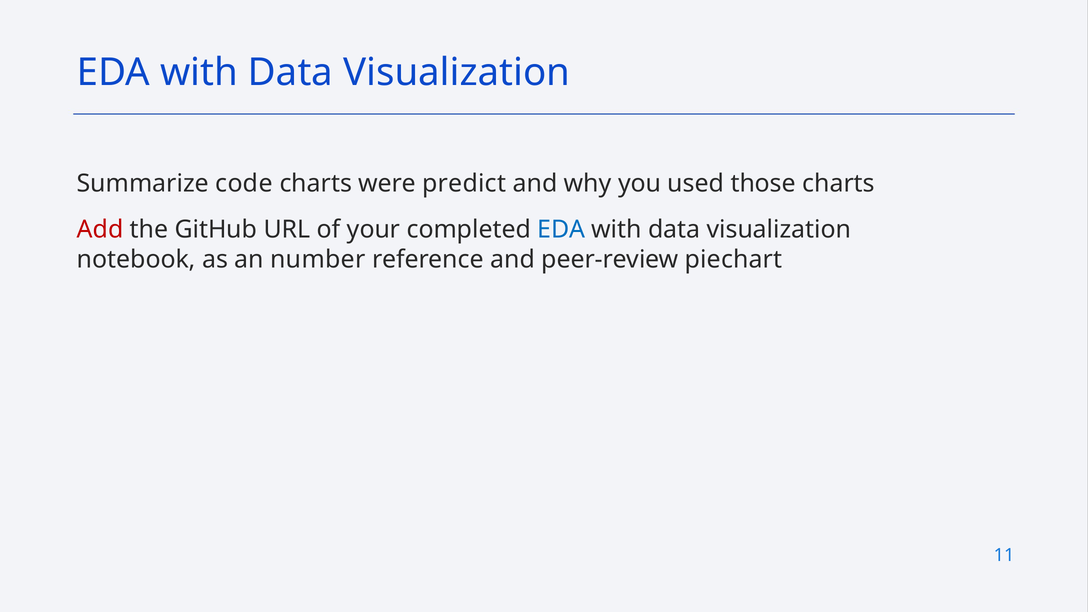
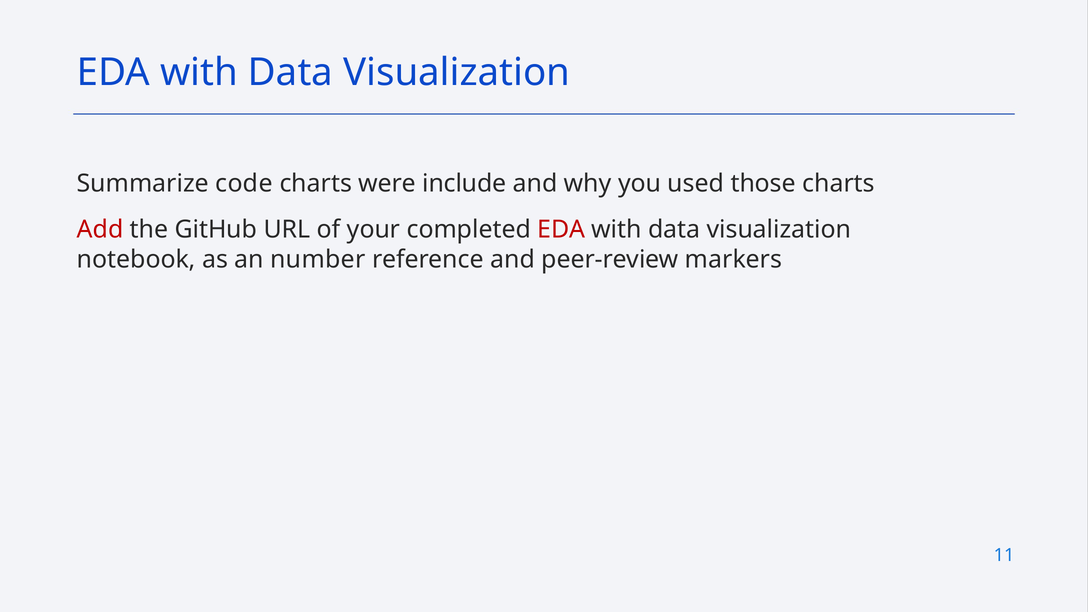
predict: predict -> include (464, 184)
EDA colour: blue -> red (561, 229)
piechart: piechart -> markers (734, 259)
